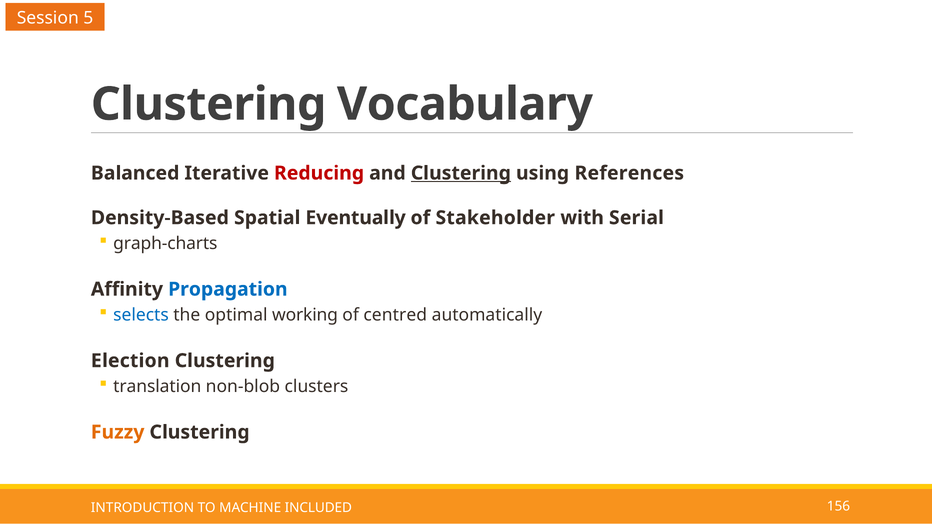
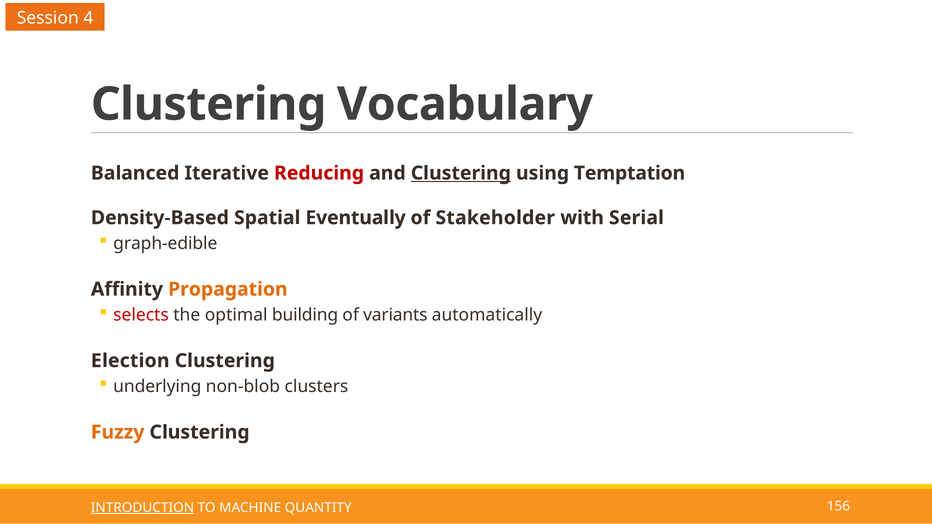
5: 5 -> 4 (88, 18)
References: References -> Temptation (630, 173)
graph-charts: graph-charts -> graph-edible (165, 244)
Propagation colour: blue -> orange (228, 289)
selects colour: blue -> red (141, 315)
working: working -> building (305, 315)
centred: centred -> variants (395, 315)
translation: translation -> underlying (157, 387)
INTRODUCTION underline: none -> present (142, 508)
INCLUDED: INCLUDED -> QUANTITY (318, 508)
